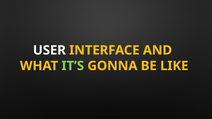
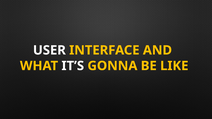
IT’S colour: light green -> white (73, 66)
